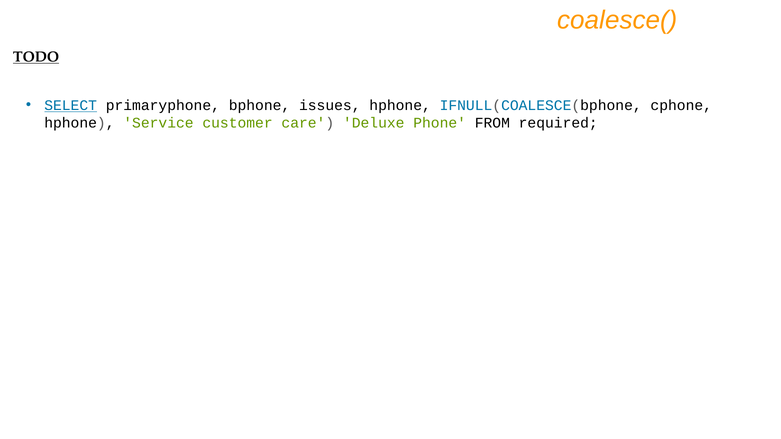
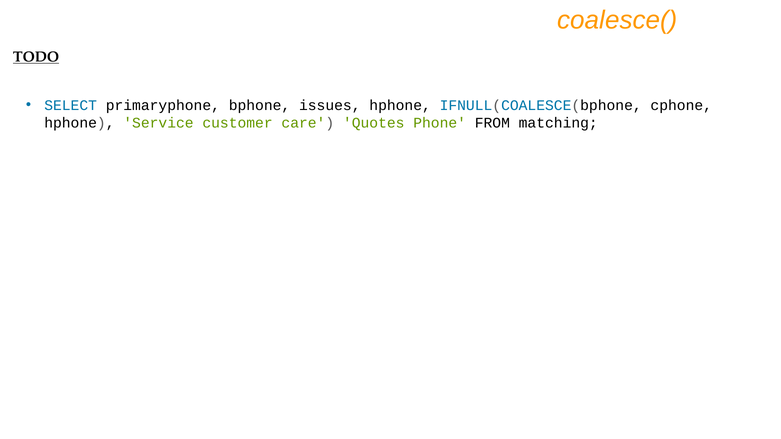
SELECT underline: present -> none (71, 106)
Deluxe: Deluxe -> Quotes (374, 123)
required: required -> matching (558, 123)
